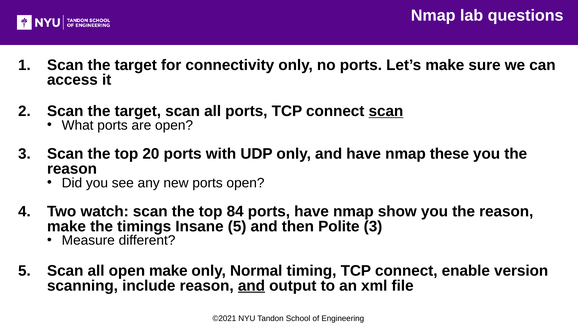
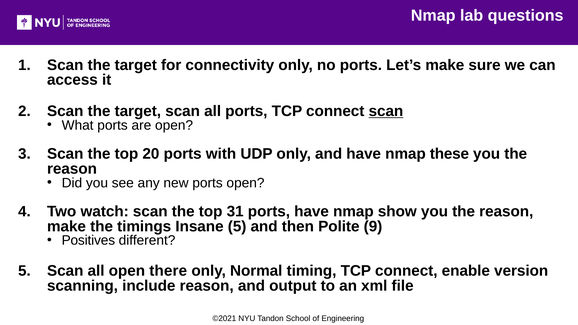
84: 84 -> 31 (235, 212)
Polite 3: 3 -> 9 (373, 226)
Measure: Measure -> Positives (88, 241)
open make: make -> there (168, 271)
and underline: present -> none (251, 286)
